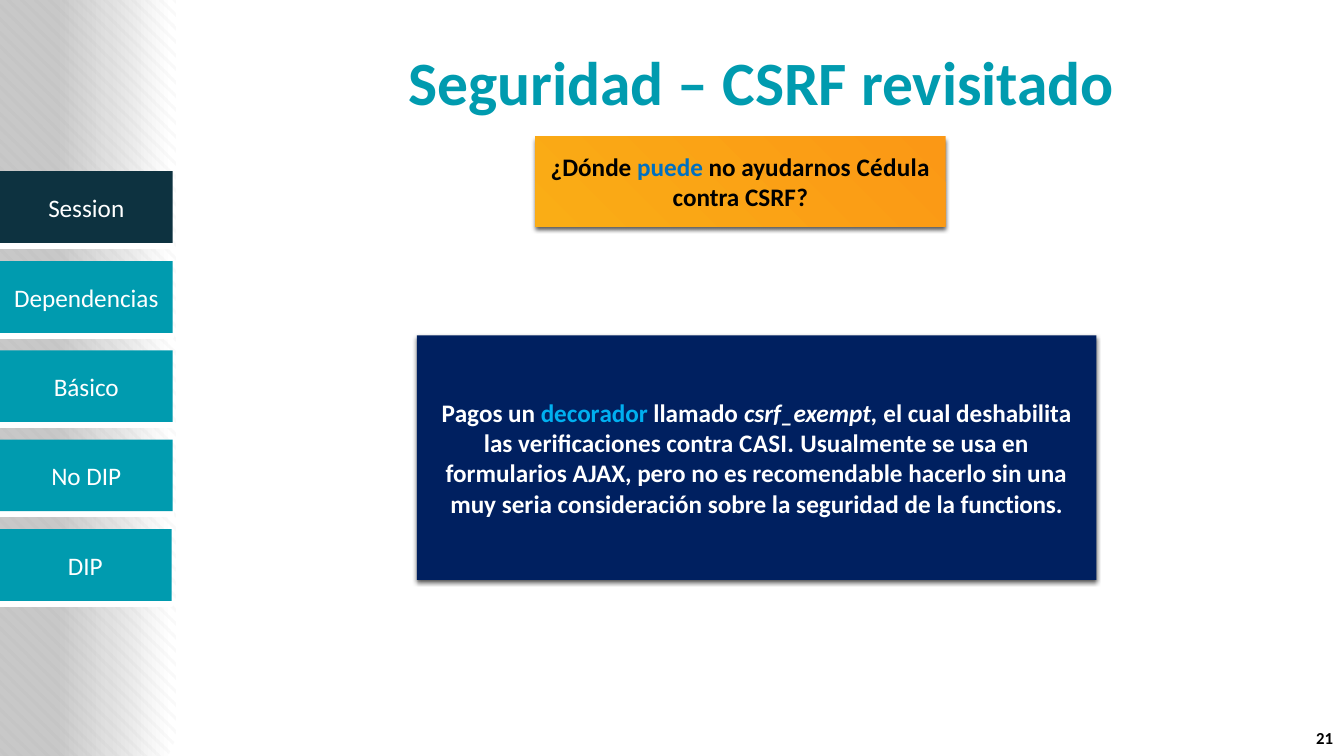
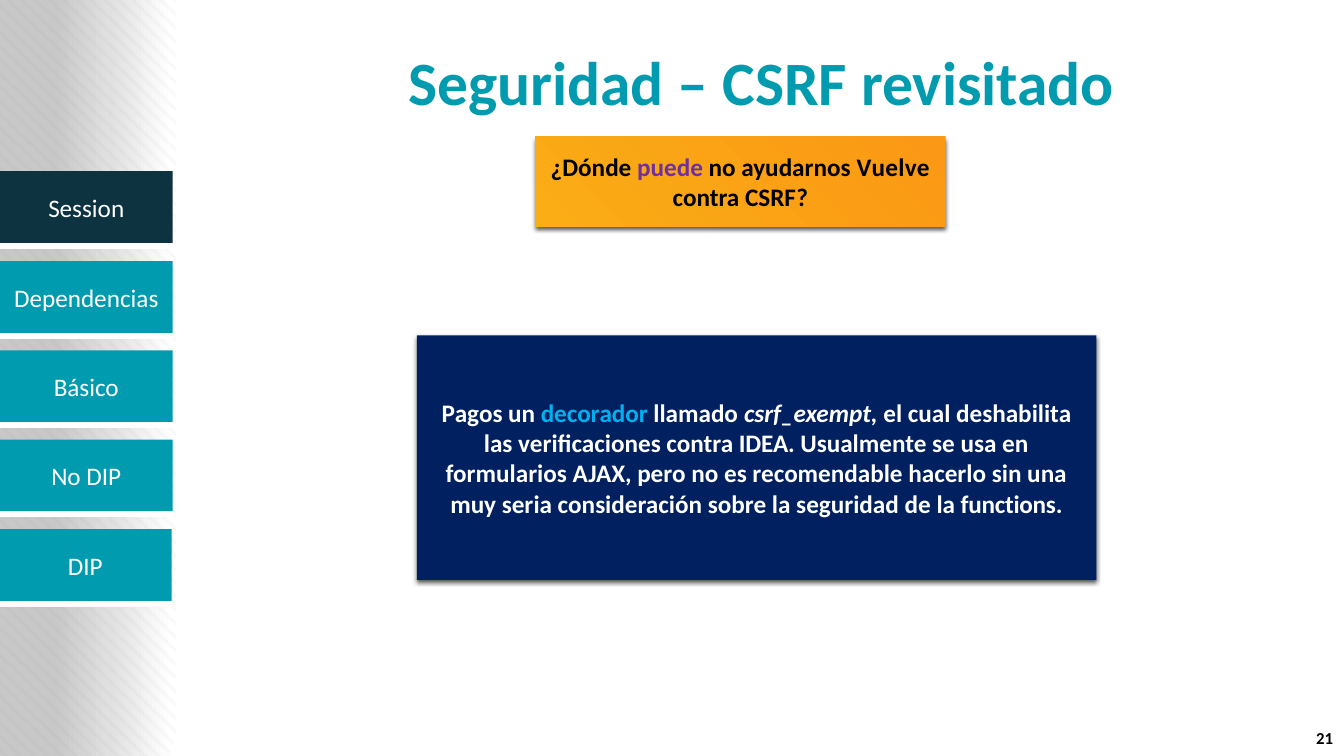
puede colour: blue -> purple (670, 168)
Cédula: Cédula -> Vuelve (893, 168)
CASI: CASI -> IDEA (767, 444)
